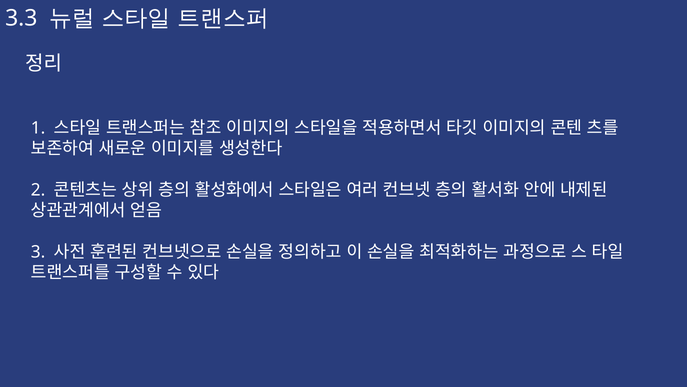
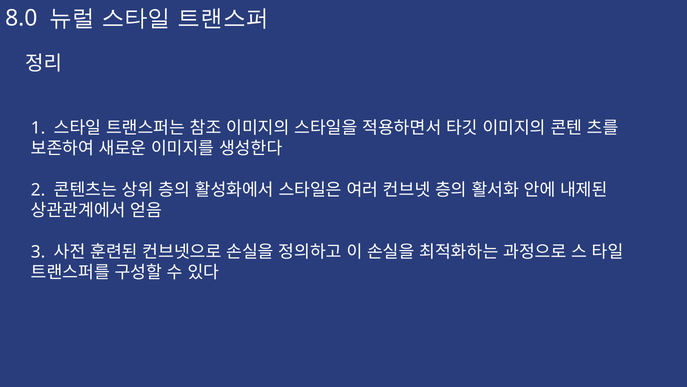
3.3: 3.3 -> 8.0 (21, 18)
